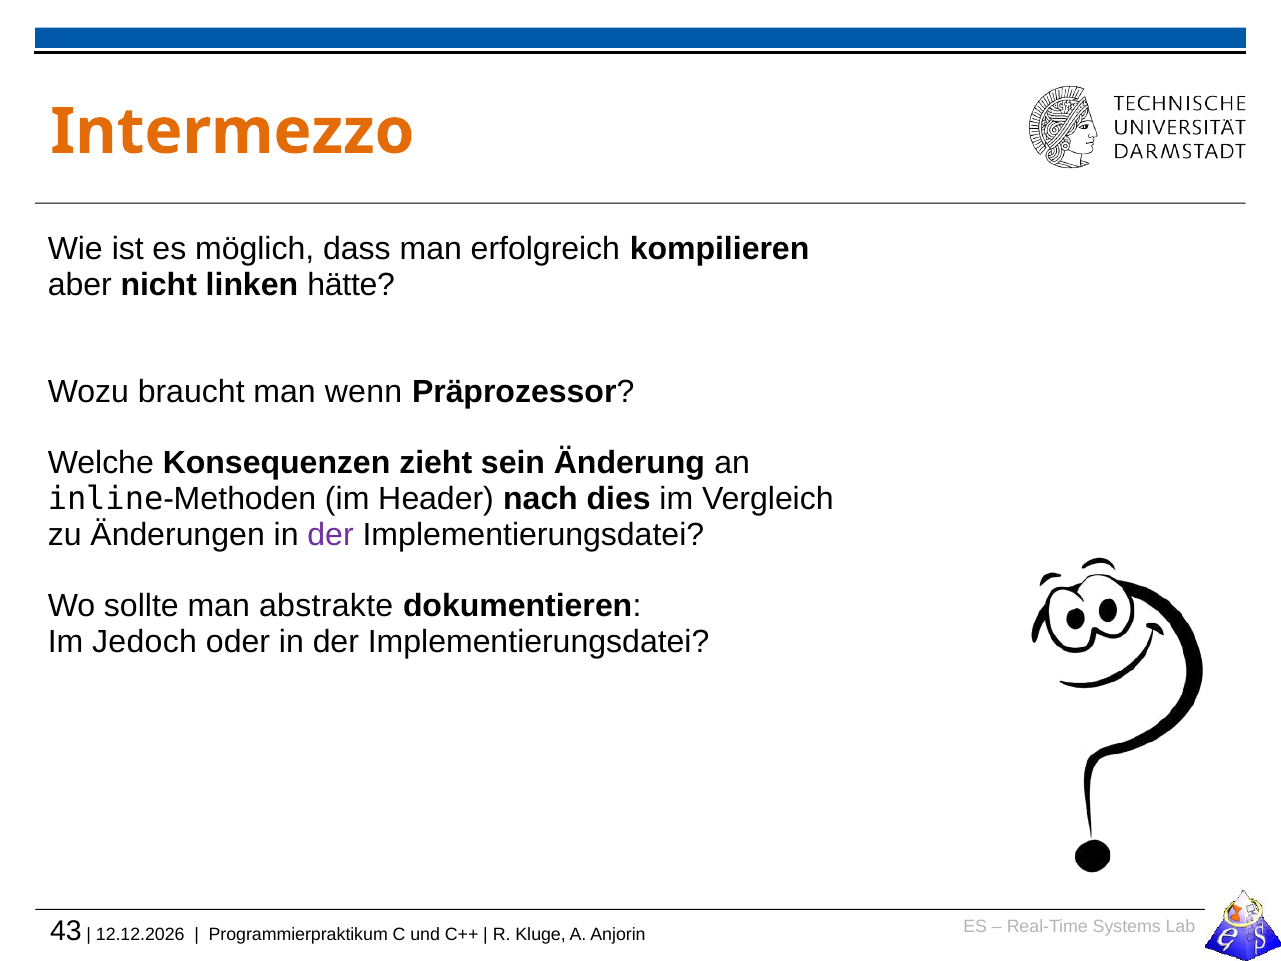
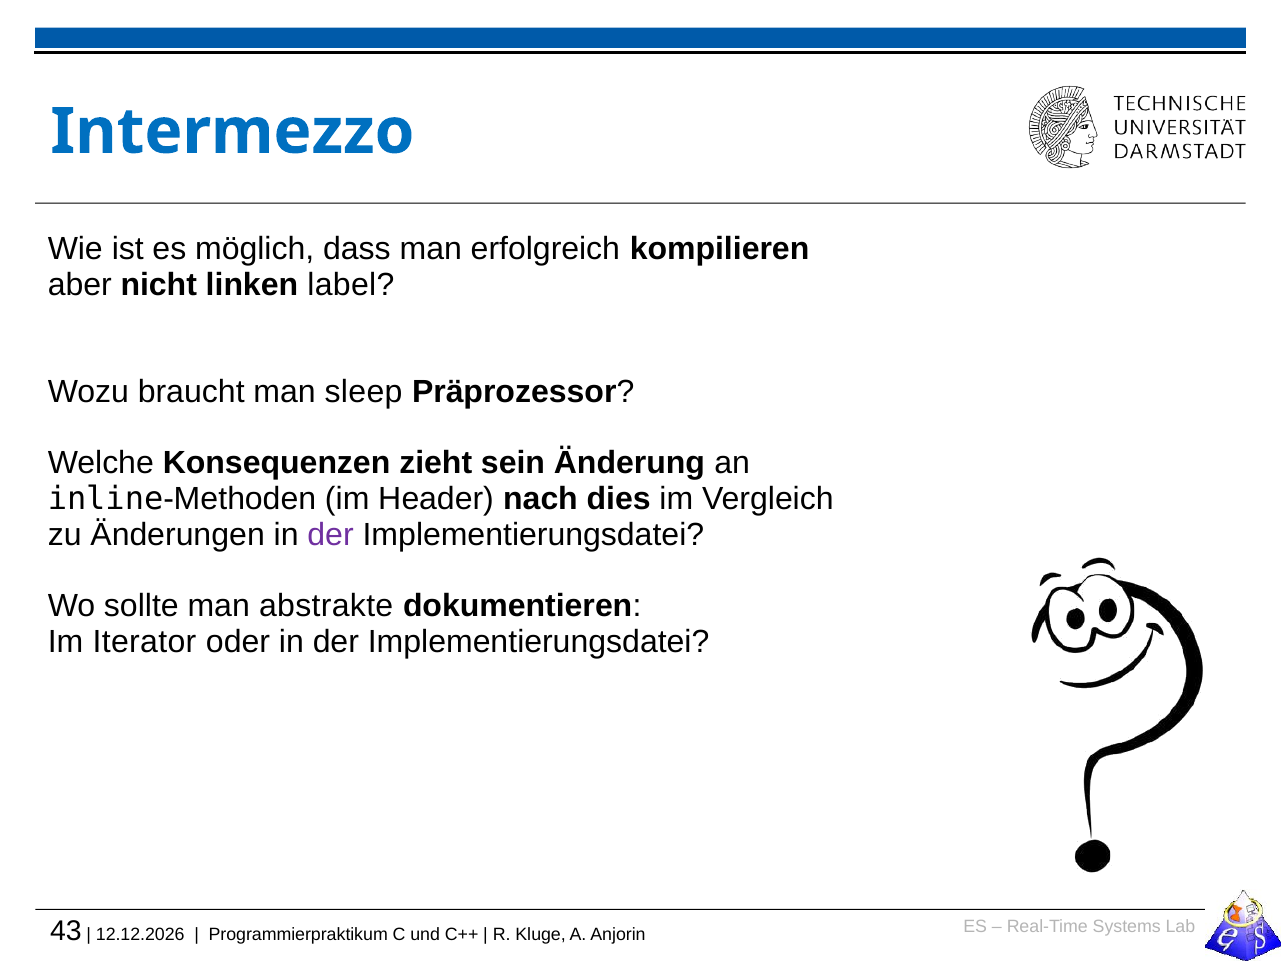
Intermezzo colour: orange -> blue (232, 132)
hätte: hätte -> label (351, 285)
wenn: wenn -> sleep (364, 392)
Jedoch: Jedoch -> Iterator (145, 642)
